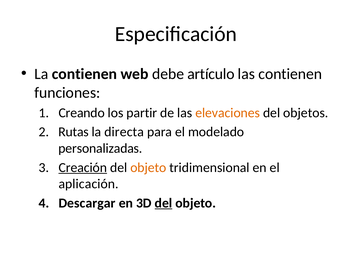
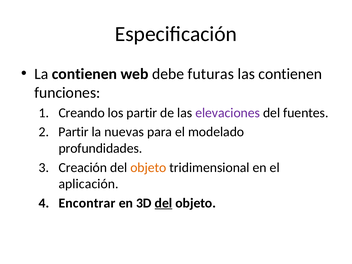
artículo: artículo -> futuras (211, 74)
elevaciones colour: orange -> purple (228, 113)
objetos: objetos -> fuentes (306, 113)
Rutas: Rutas -> Partir (74, 132)
directa: directa -> nuevas (124, 132)
personalizadas: personalizadas -> profundidades (100, 148)
Creación underline: present -> none (83, 168)
Descargar: Descargar -> Encontrar (87, 203)
